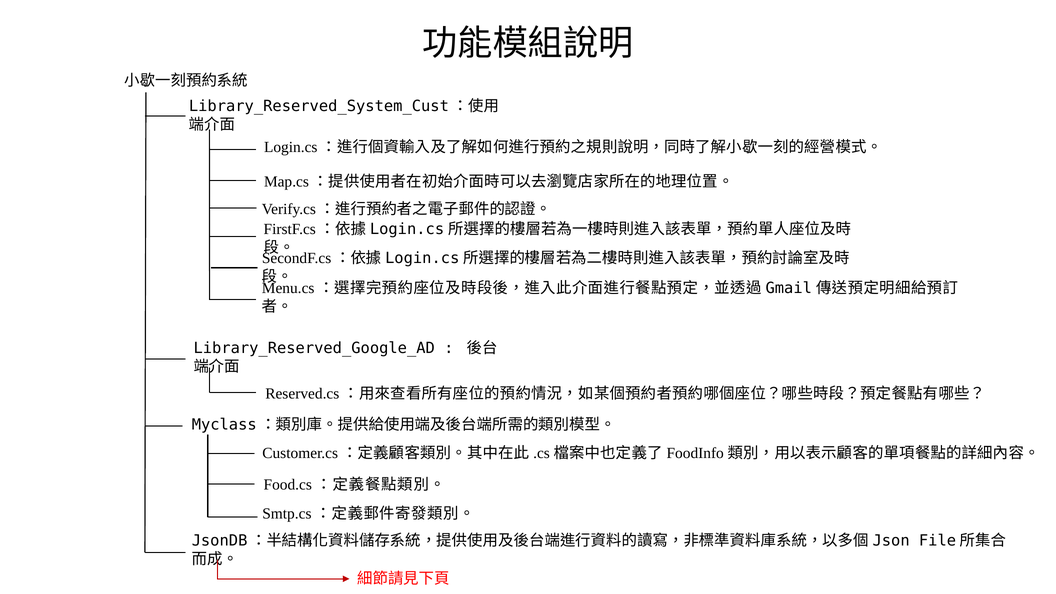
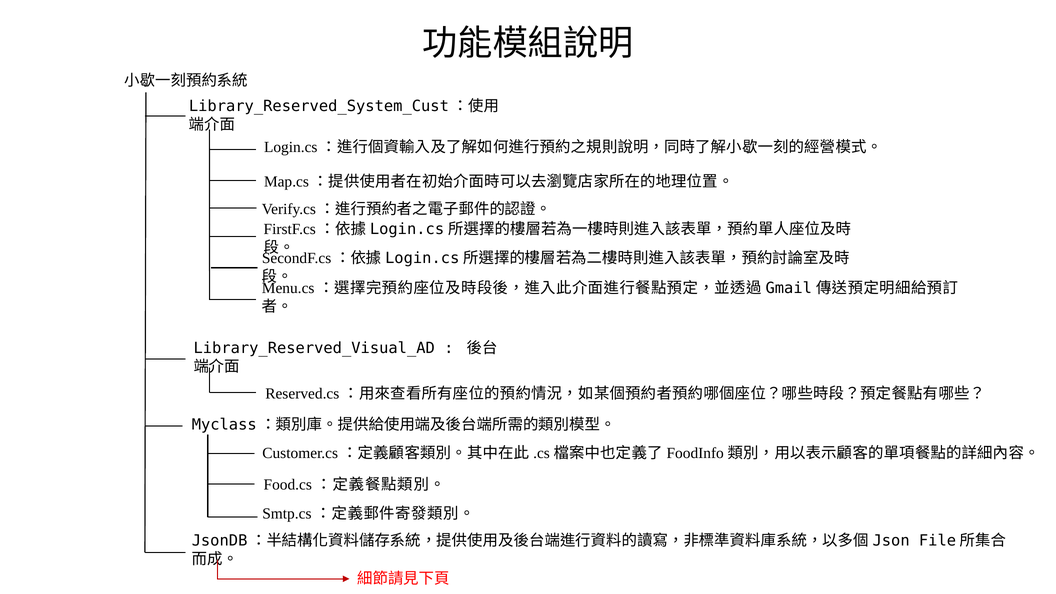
Library_Reserved_Google_AD: Library_Reserved_Google_AD -> Library_Reserved_Visual_AD (314, 348)
